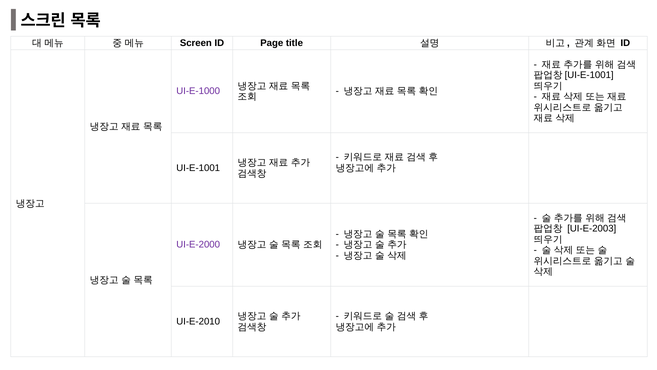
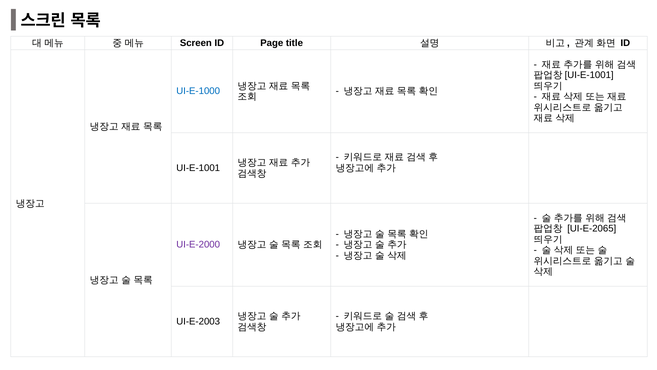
UI-E-1000 colour: purple -> blue (198, 91)
UI-E-2003: UI-E-2003 -> UI-E-2065 (592, 228)
UI-E-2010: UI-E-2010 -> UI-E-2003 (198, 321)
